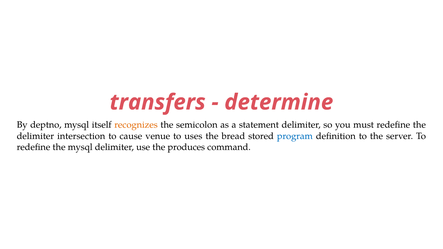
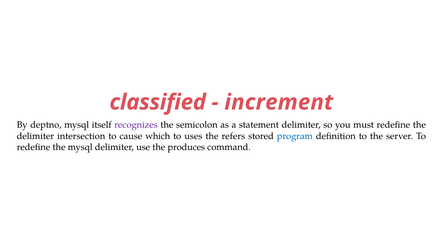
transfers: transfers -> classified (158, 102)
determine: determine -> increment (279, 102)
recognizes colour: orange -> purple (136, 125)
venue: venue -> which (158, 136)
bread: bread -> refers (233, 136)
